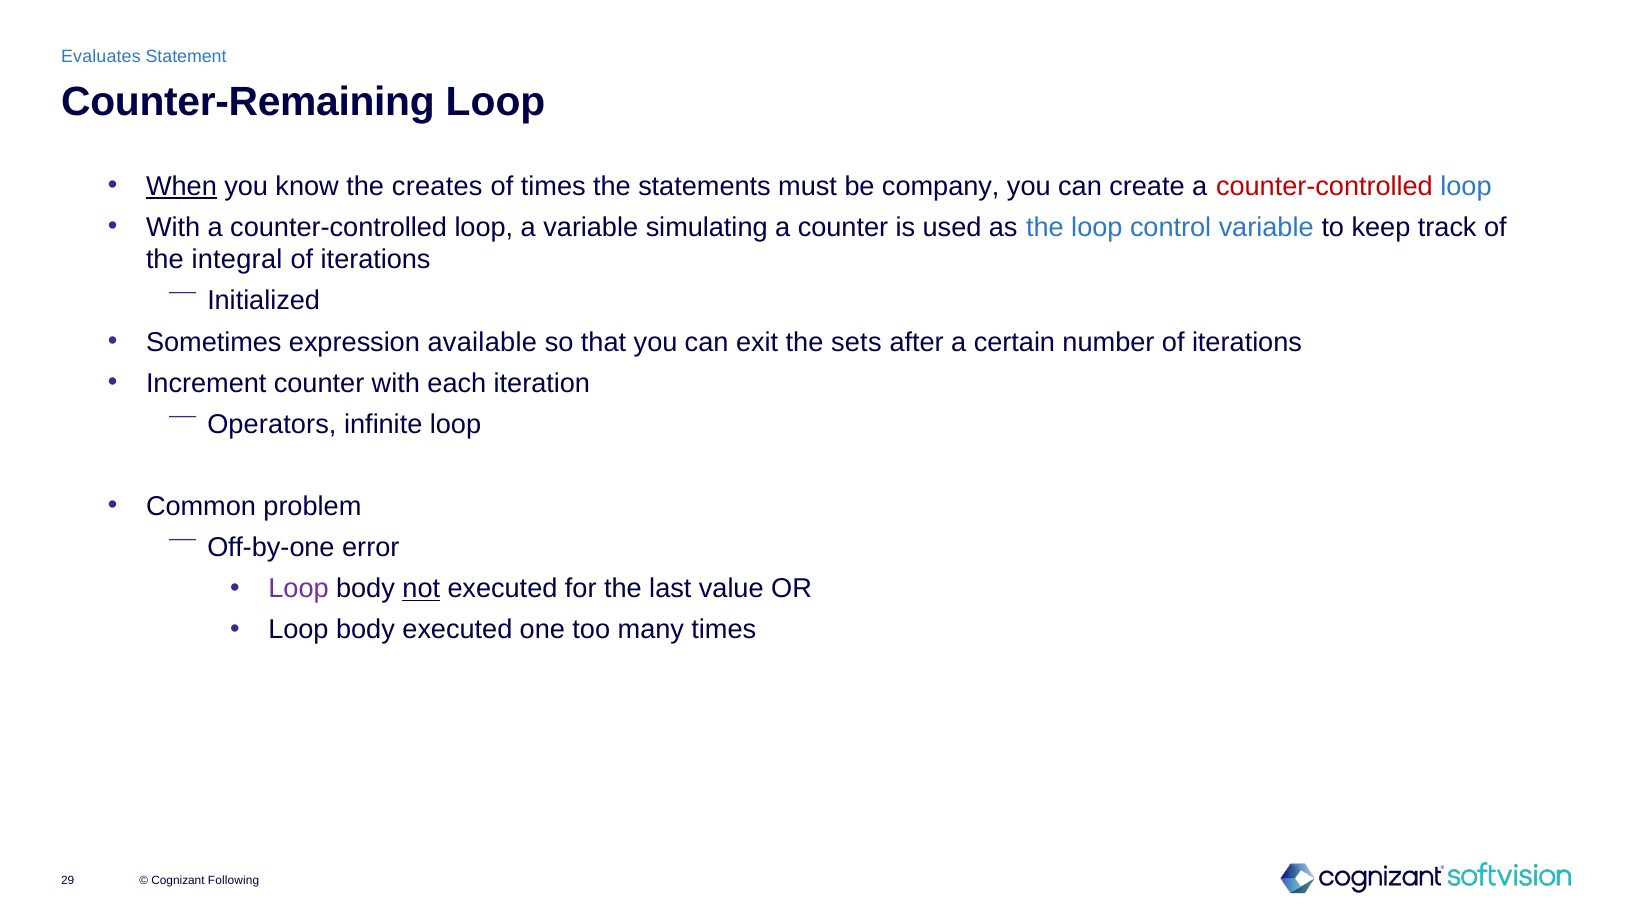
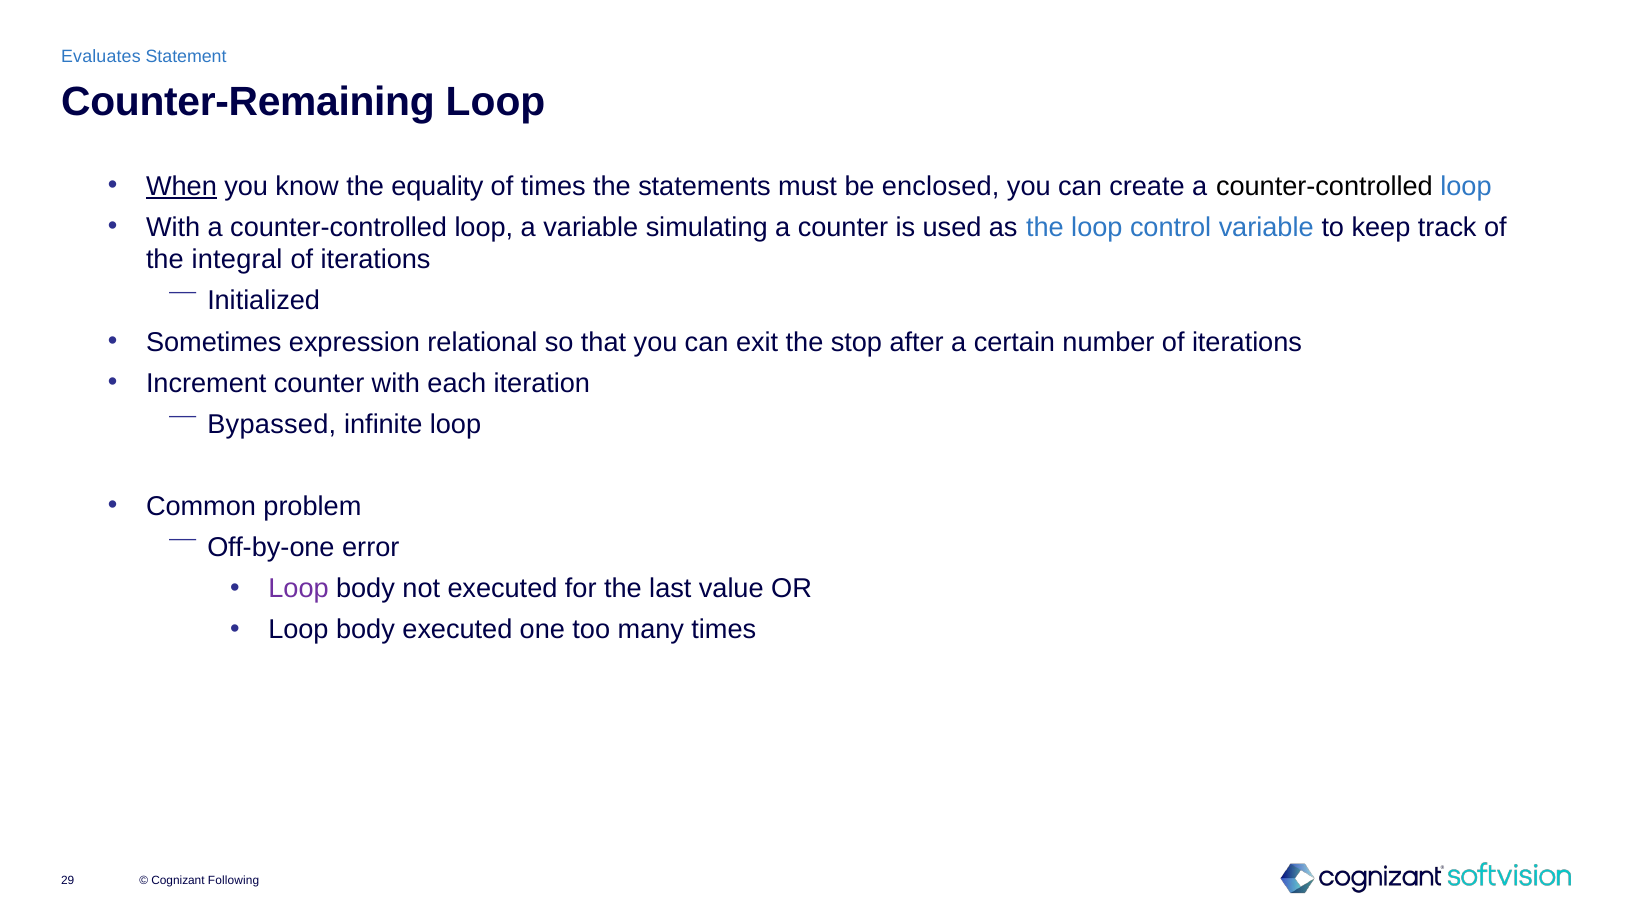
creates: creates -> equality (437, 186)
company: company -> enclosed (941, 186)
counter-controlled colour: red -> black (1324, 186)
available: available -> relational (482, 342)
sets: sets -> stop (856, 342)
Operators: Operators -> Bypassed (272, 424)
not underline: present -> none (421, 588)
